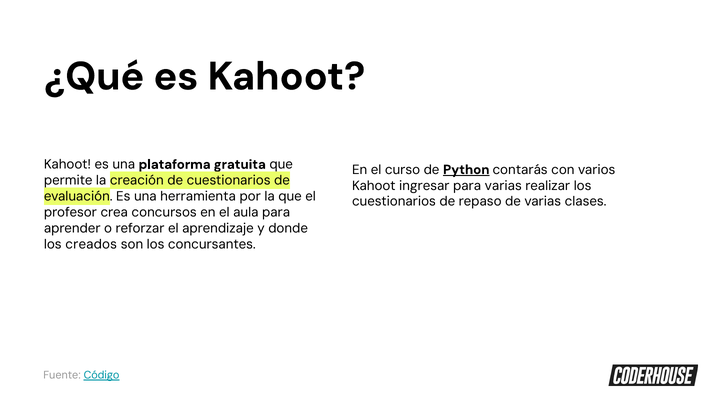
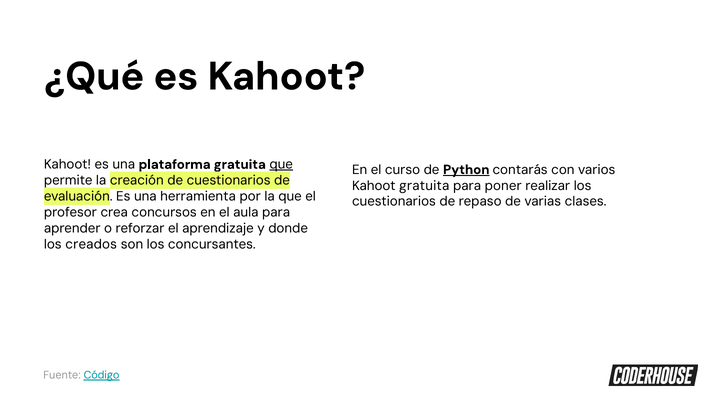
que underline: none -> present (281, 165)
Kahoot ingresar: ingresar -> gratuita (424, 186)
para varias: varias -> poner (503, 186)
